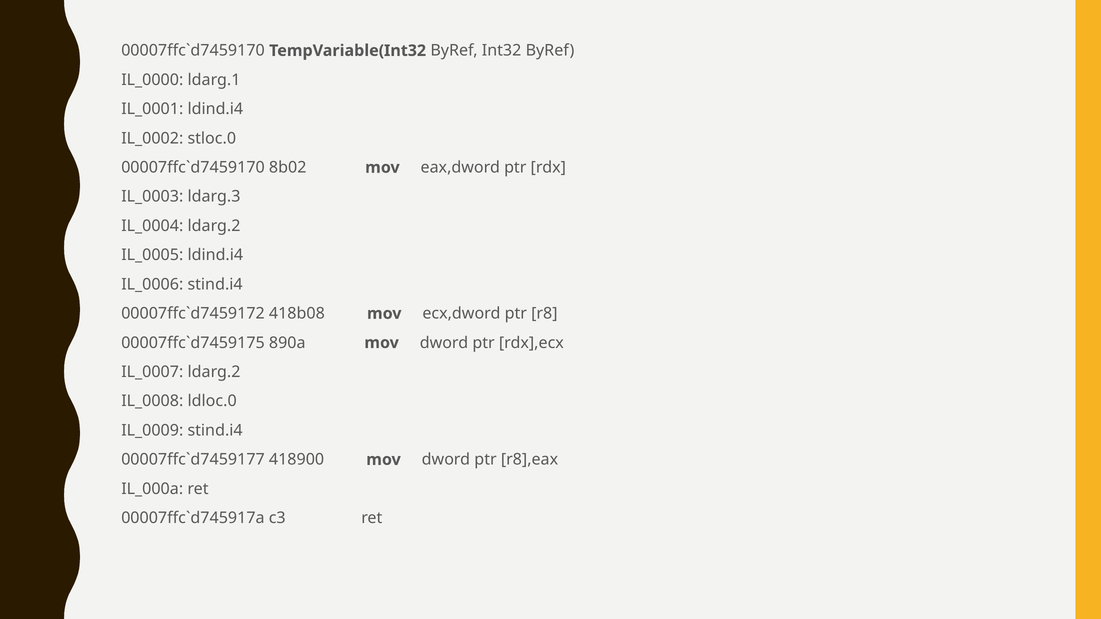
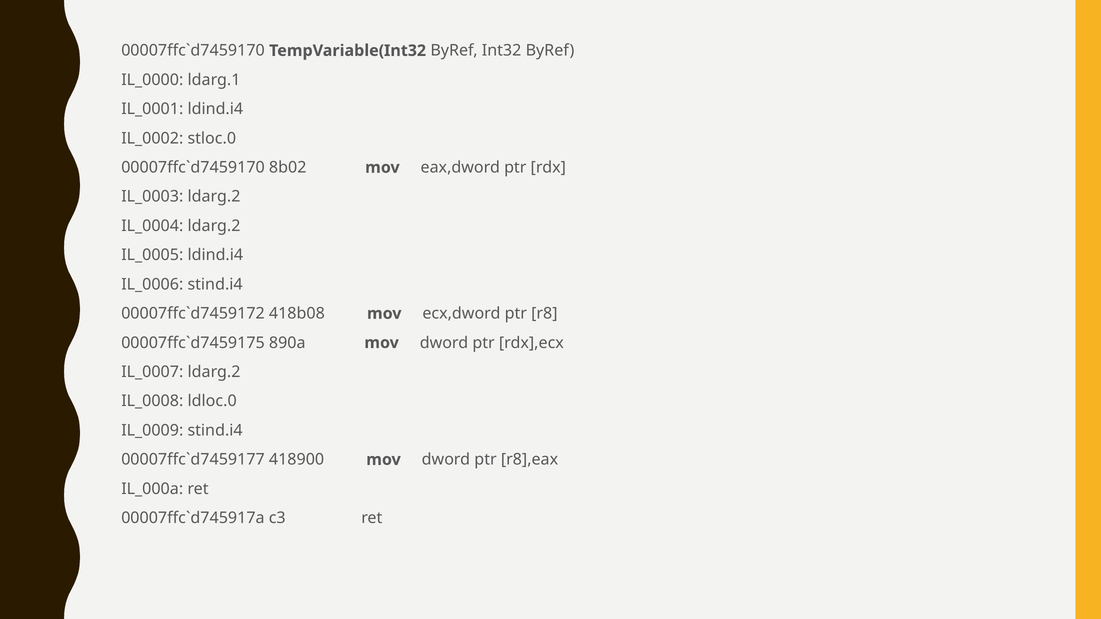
IL_0003 ldarg.3: ldarg.3 -> ldarg.2 (214, 197)
